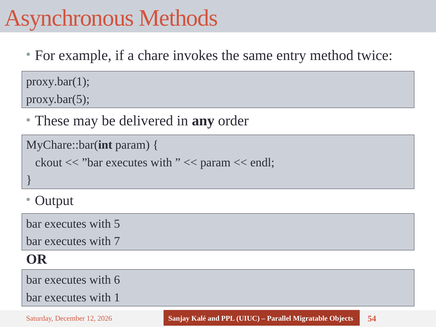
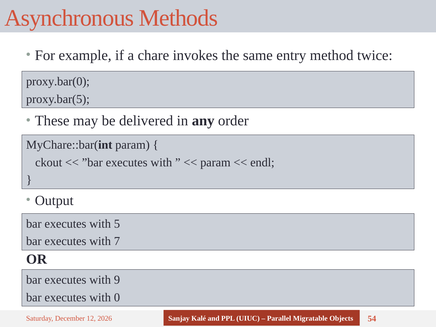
proxy.bar(1: proxy.bar(1 -> proxy.bar(0 (58, 82)
6: 6 -> 9 (117, 280)
1: 1 -> 0 (117, 297)
